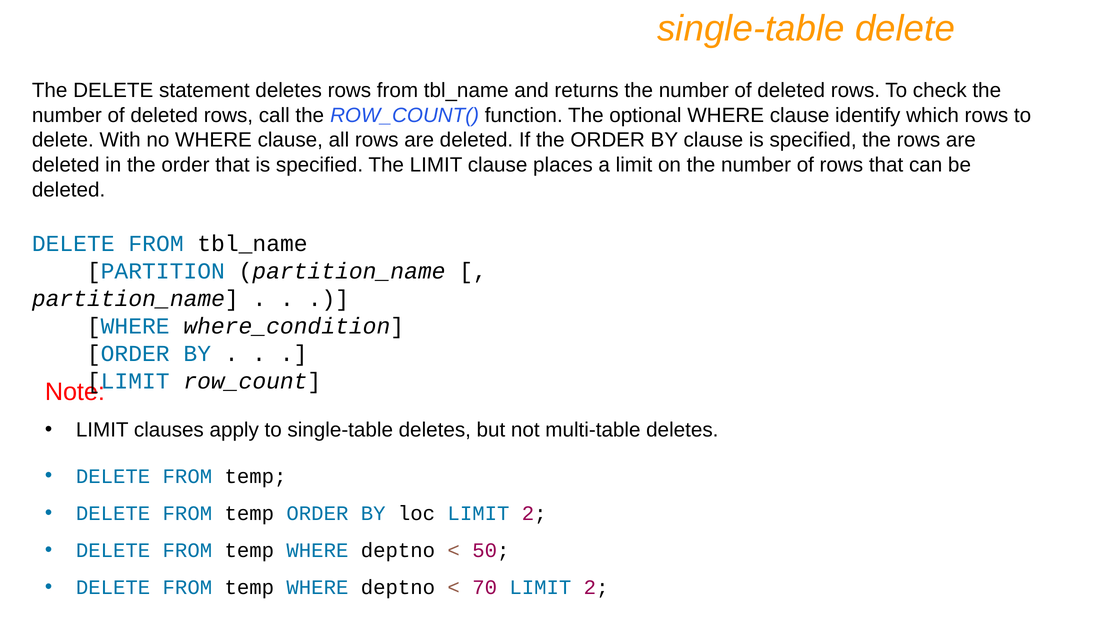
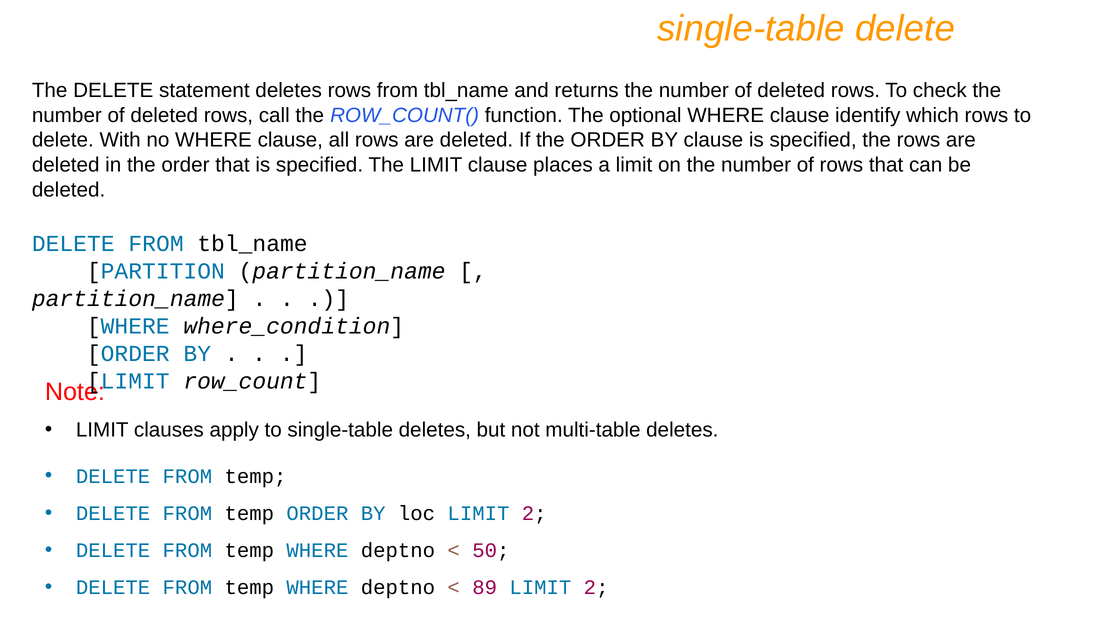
70: 70 -> 89 (485, 588)
